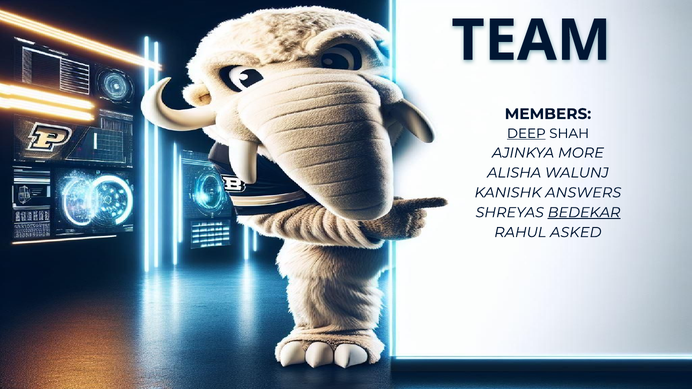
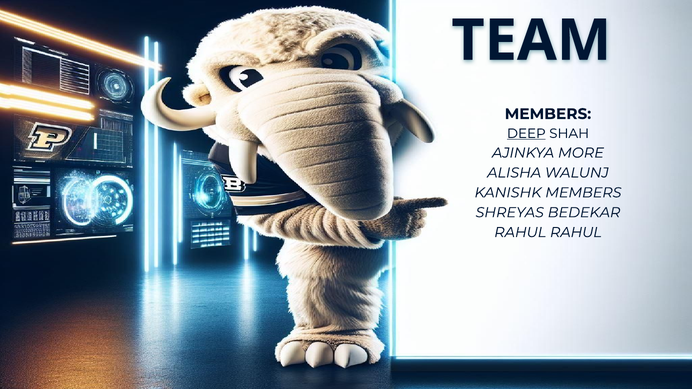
KANISHK ANSWERS: ANSWERS -> MEMBERS (583, 193)
BEDEKAR underline: present -> none (584, 213)
RAHUL ASKED: ASKED -> RAHUL (576, 233)
